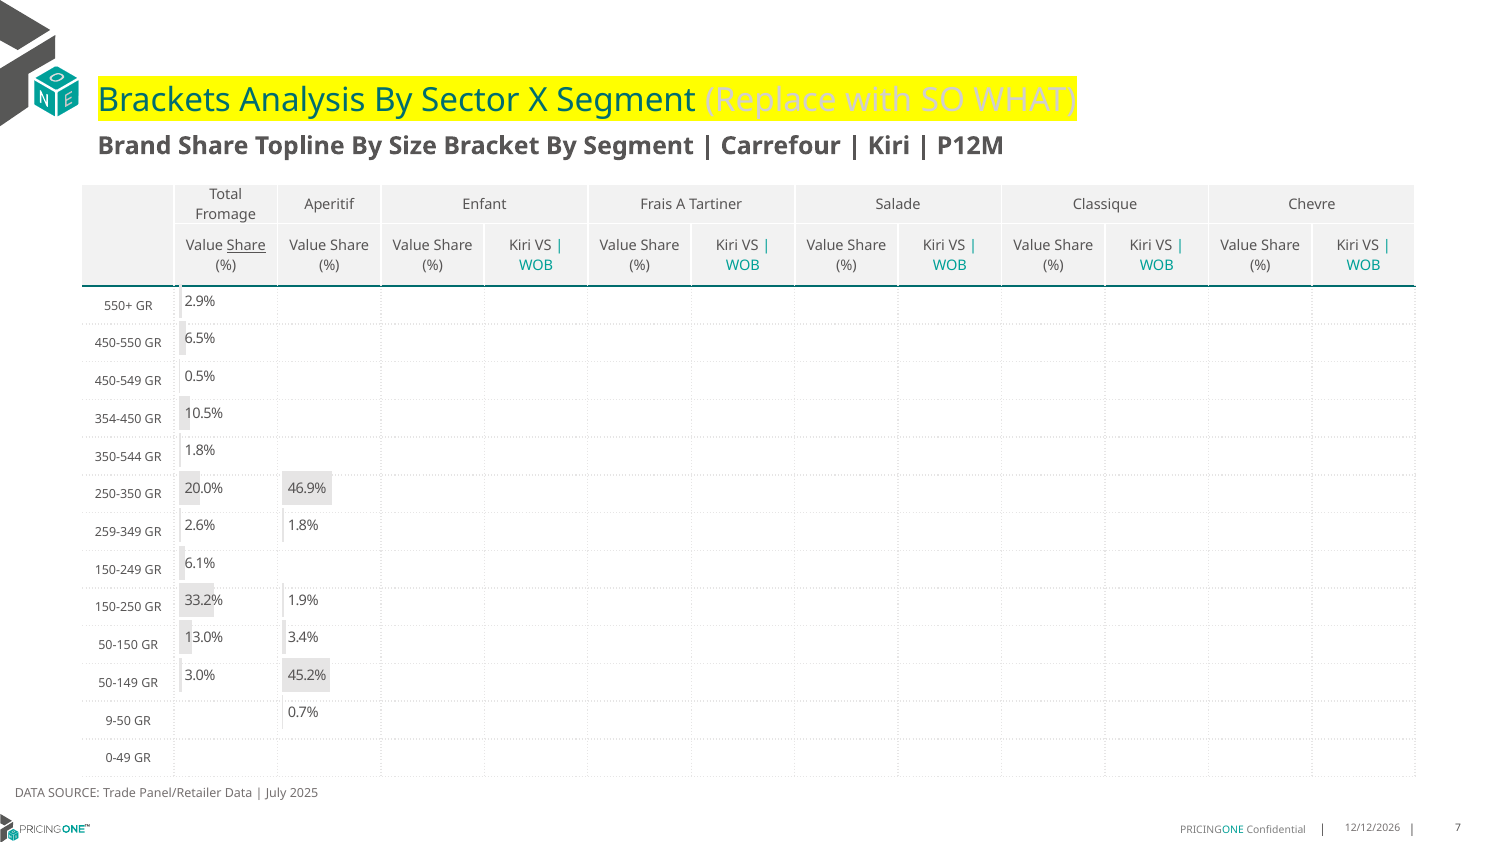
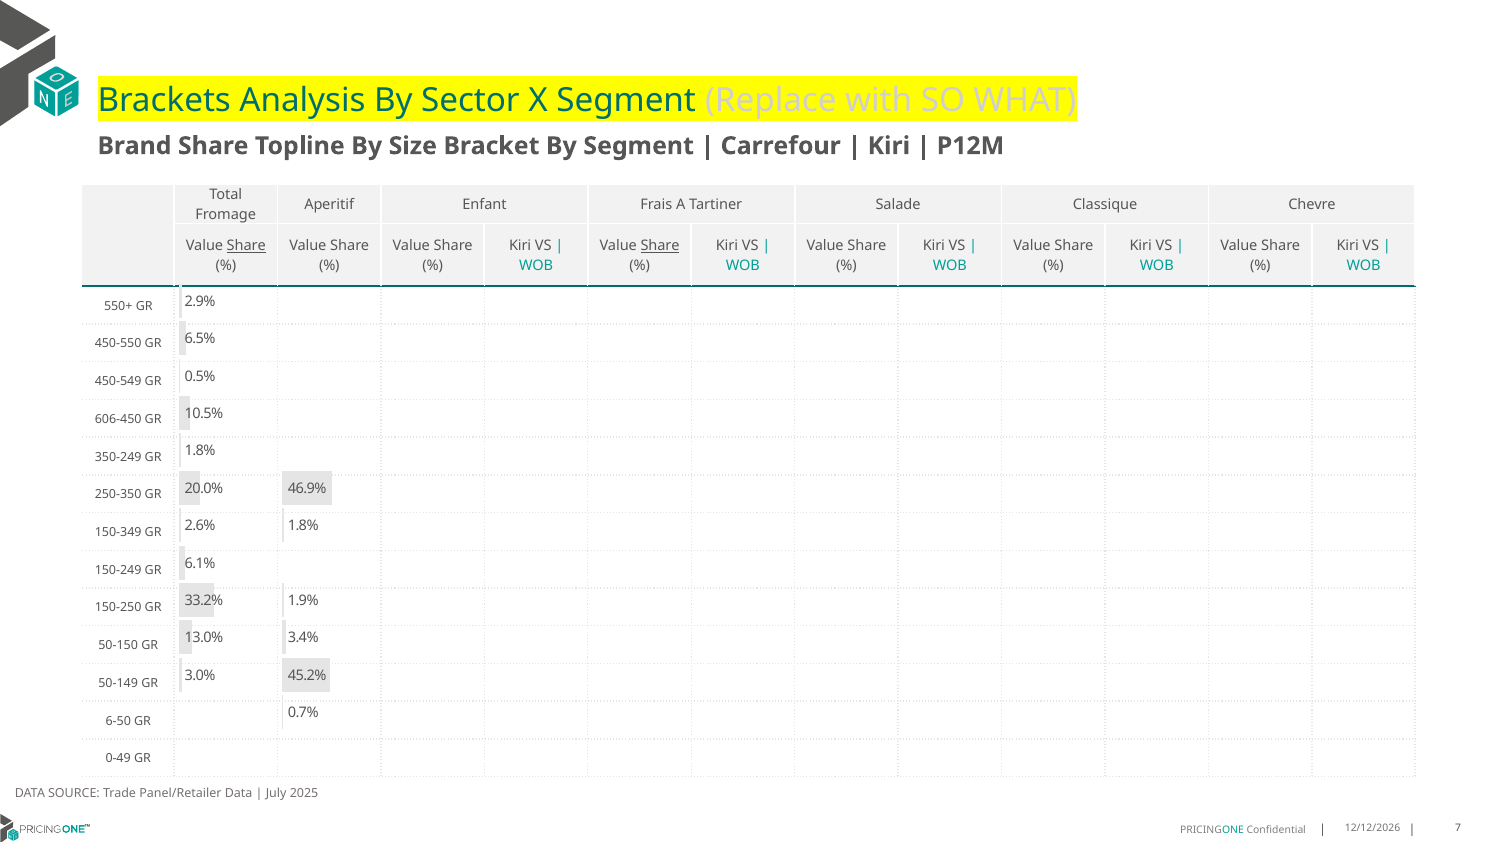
Share underline: none -> present (660, 246)
354-450: 354-450 -> 606-450 (118, 420)
350-544: 350-544 -> 350-249 (118, 457)
259-349: 259-349 -> 150-349 (118, 533)
9-50: 9-50 -> 6-50 (118, 722)
